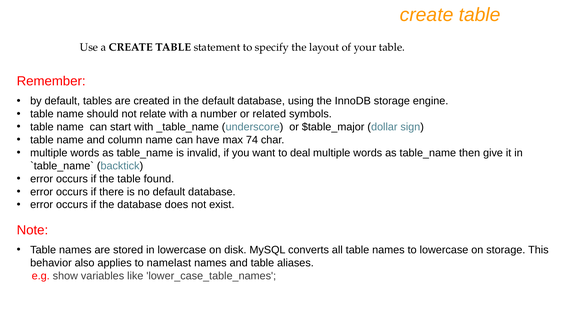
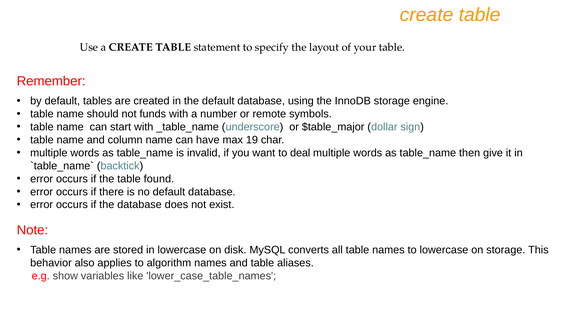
relate: relate -> funds (153, 114)
related: related -> remote (269, 114)
74: 74 -> 19 (252, 140)
namelast: namelast -> algorithm (169, 263)
